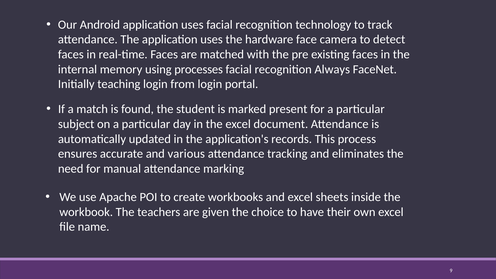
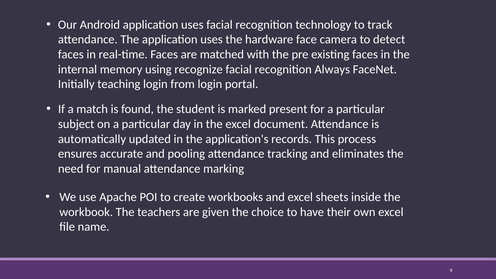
processes: processes -> recognize (199, 69)
various: various -> pooling (186, 154)
